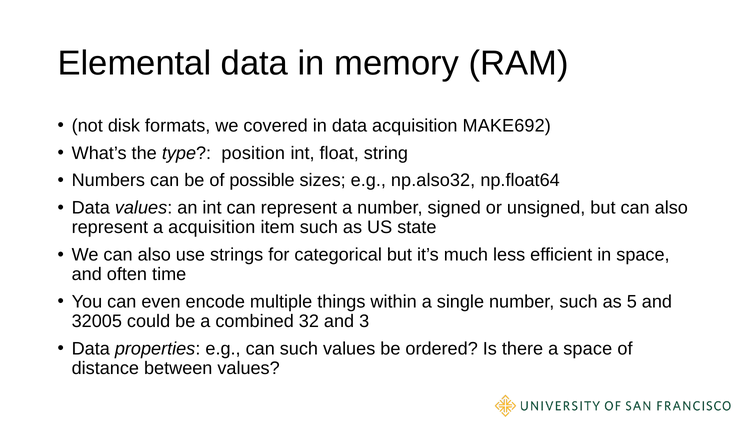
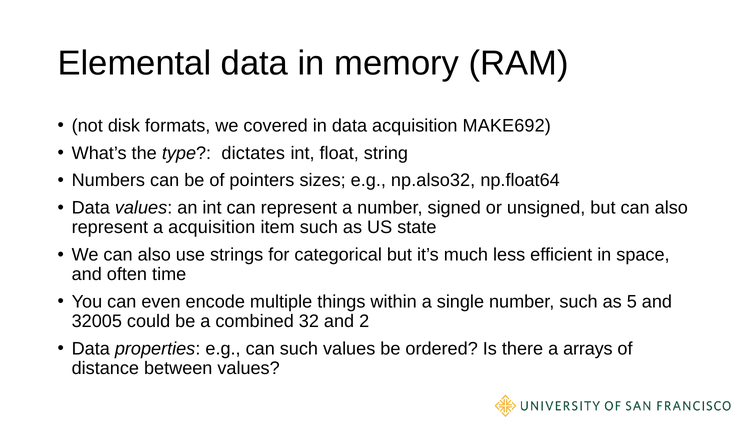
position: position -> dictates (253, 153)
possible: possible -> pointers (262, 180)
3: 3 -> 2 (364, 321)
a space: space -> arrays (588, 349)
